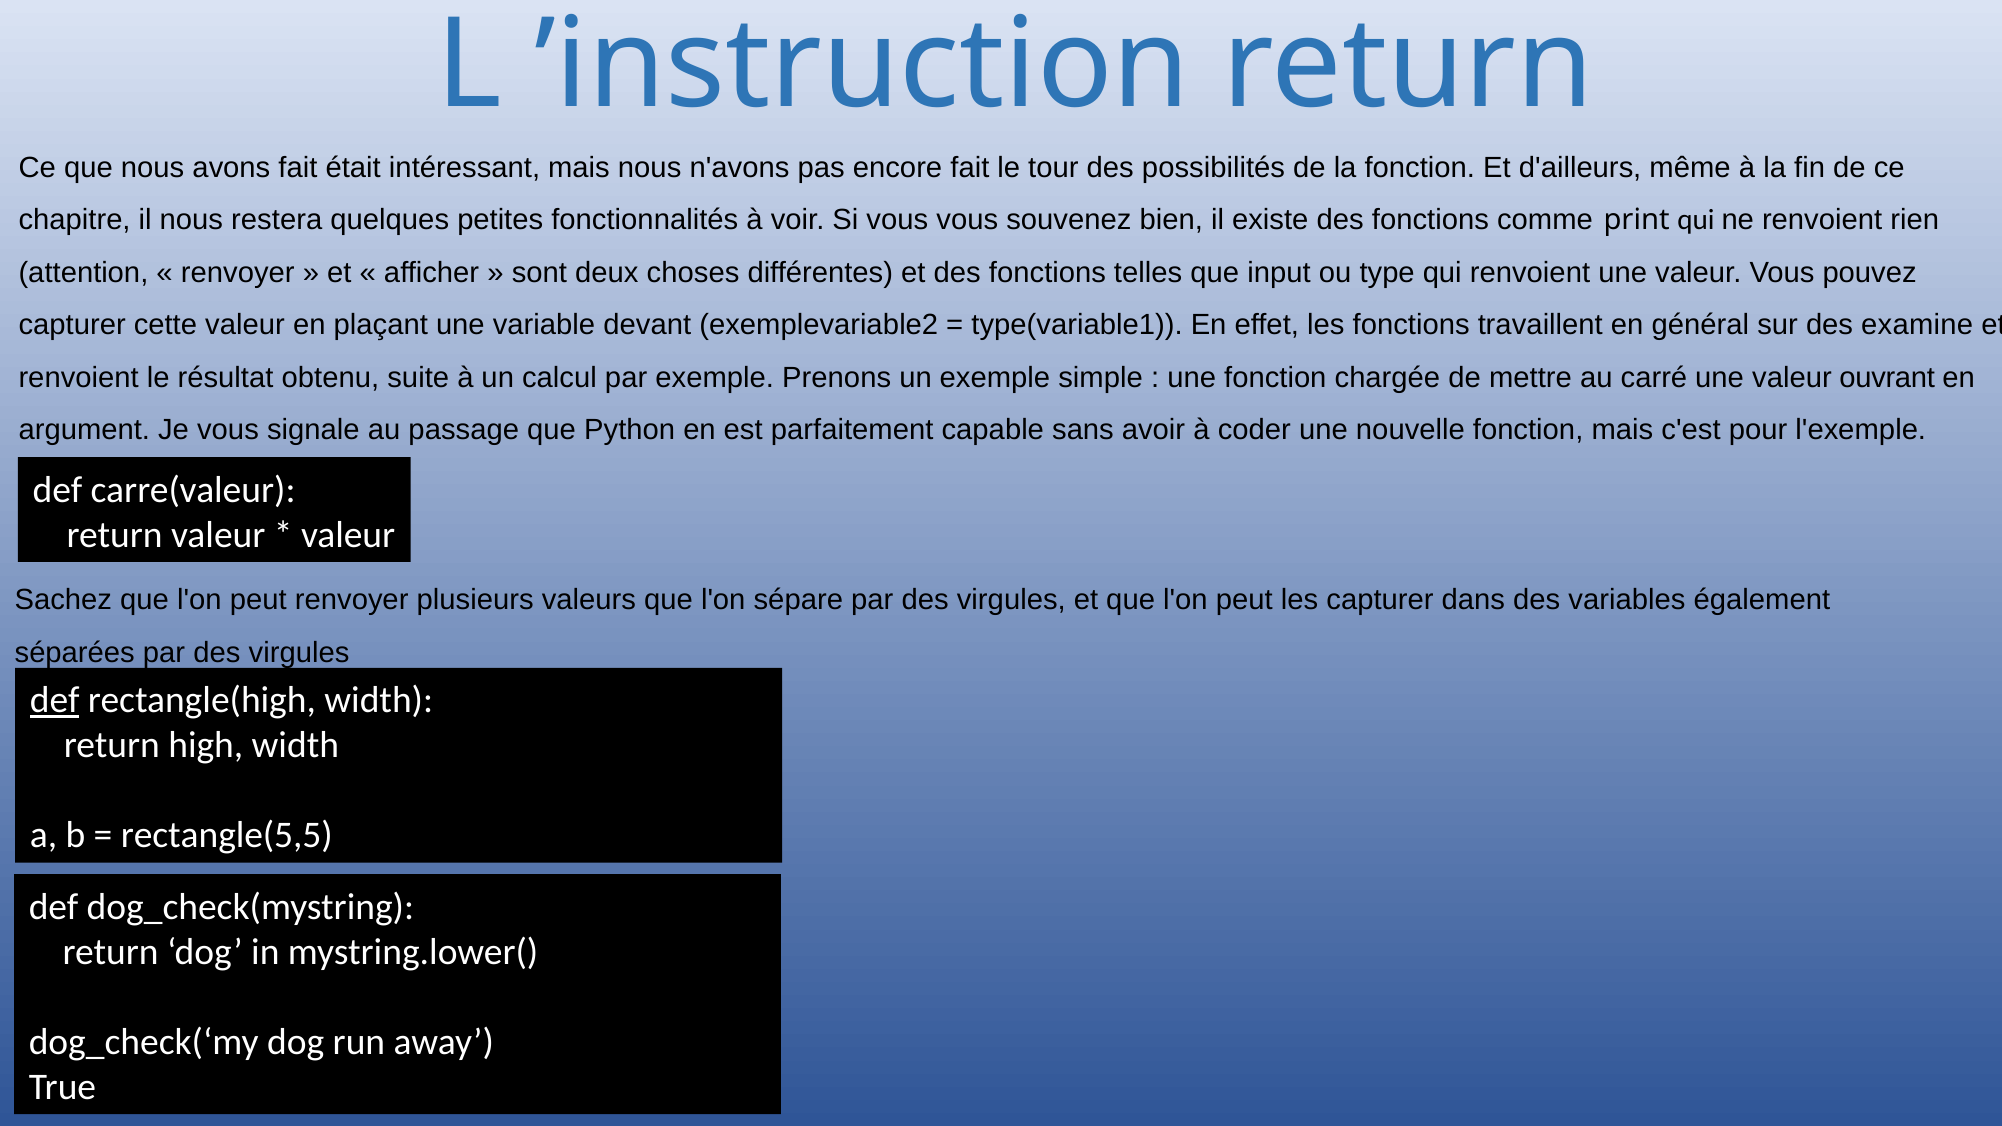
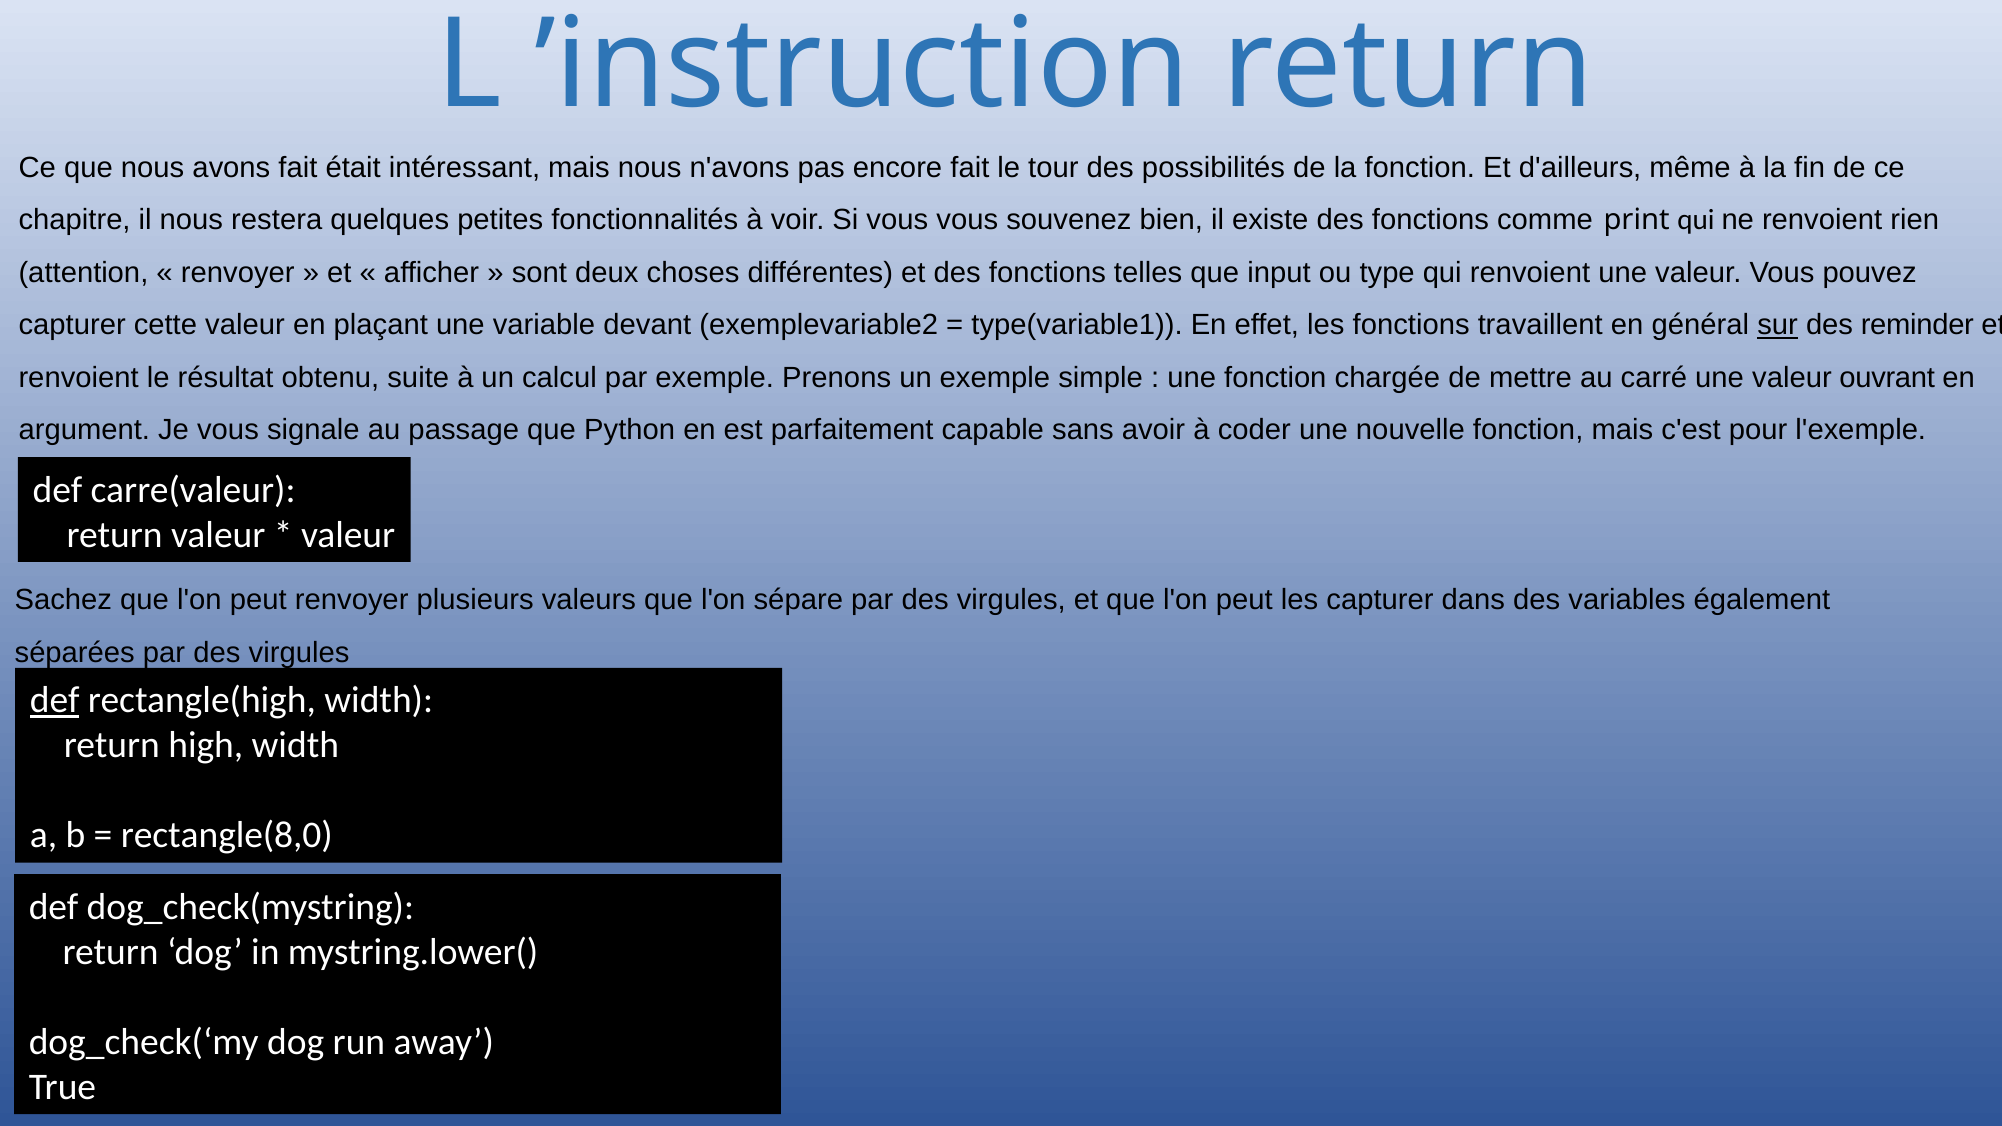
sur underline: none -> present (1778, 325)
examine: examine -> reminder (1917, 325)
rectangle(5,5: rectangle(5,5 -> rectangle(8,0 (227, 836)
